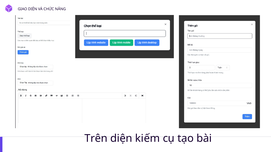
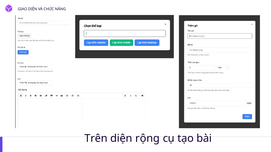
kiếm: kiếm -> rộng (148, 139)
